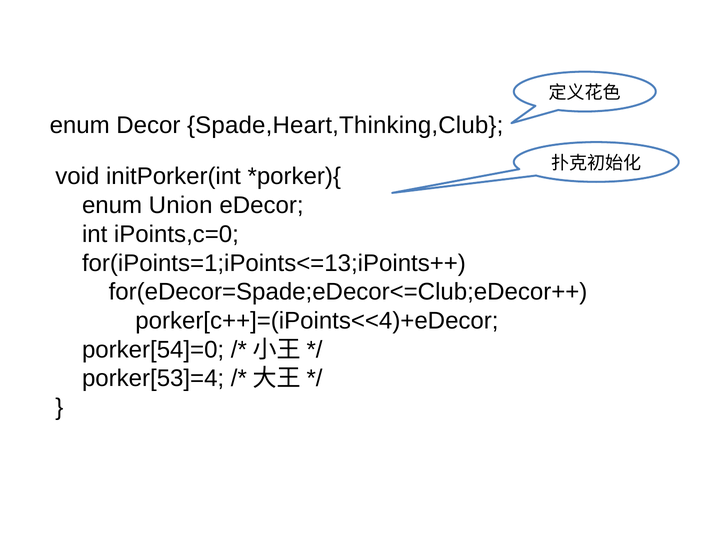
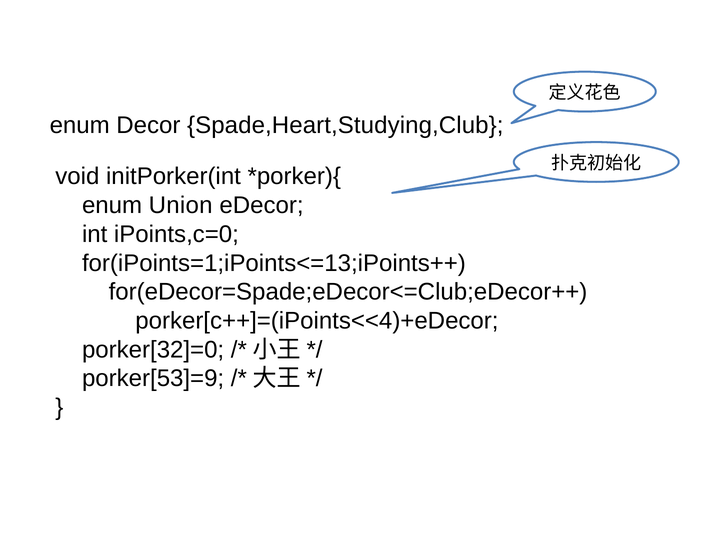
Spade,Heart,Thinking,Club: Spade,Heart,Thinking,Club -> Spade,Heart,Studying,Club (345, 125)
porker[54]=0: porker[54]=0 -> porker[32]=0 (153, 350)
porker[53]=4: porker[53]=4 -> porker[53]=9 (153, 378)
